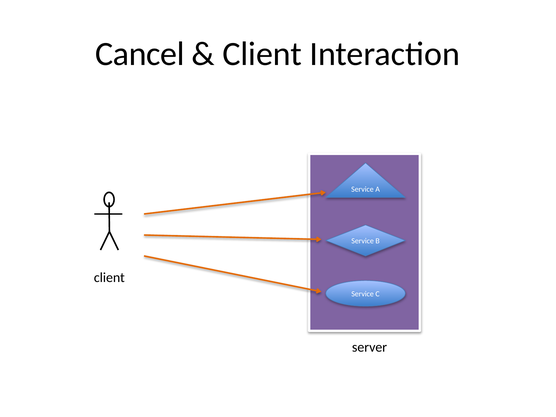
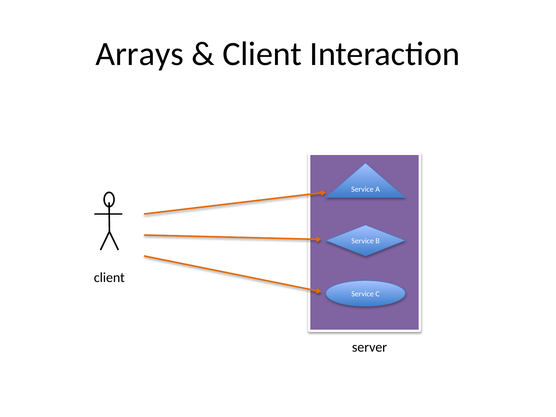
Cancel: Cancel -> Arrays (140, 54)
